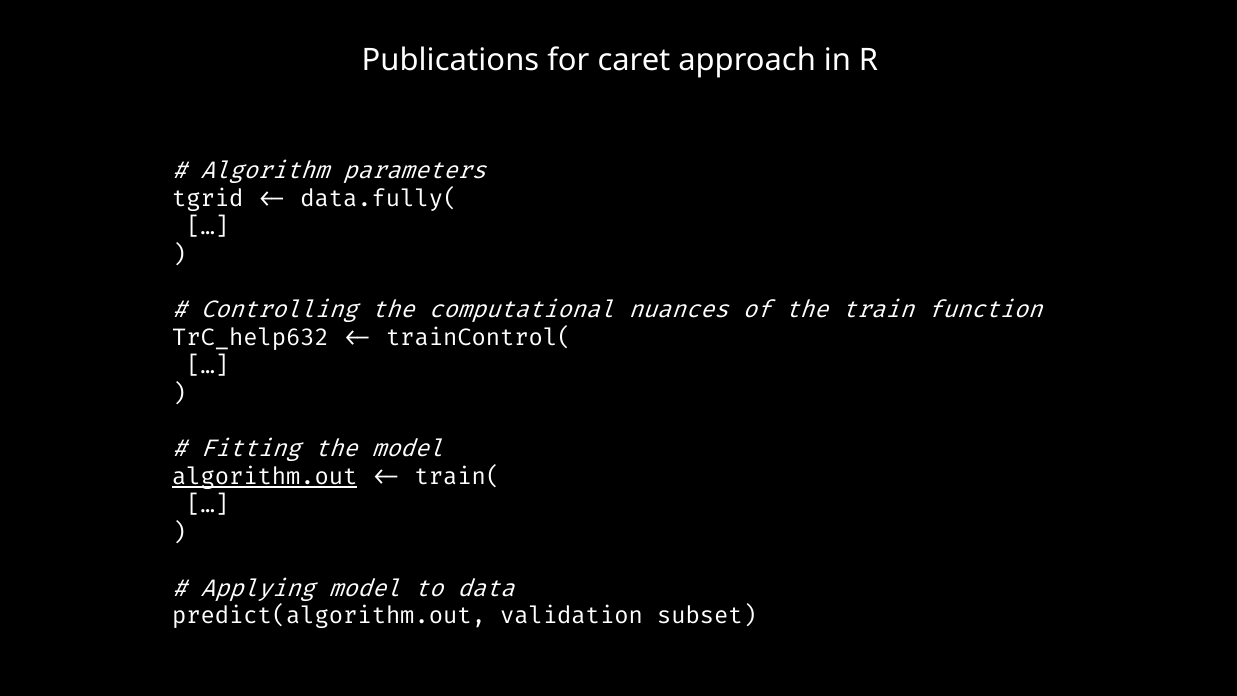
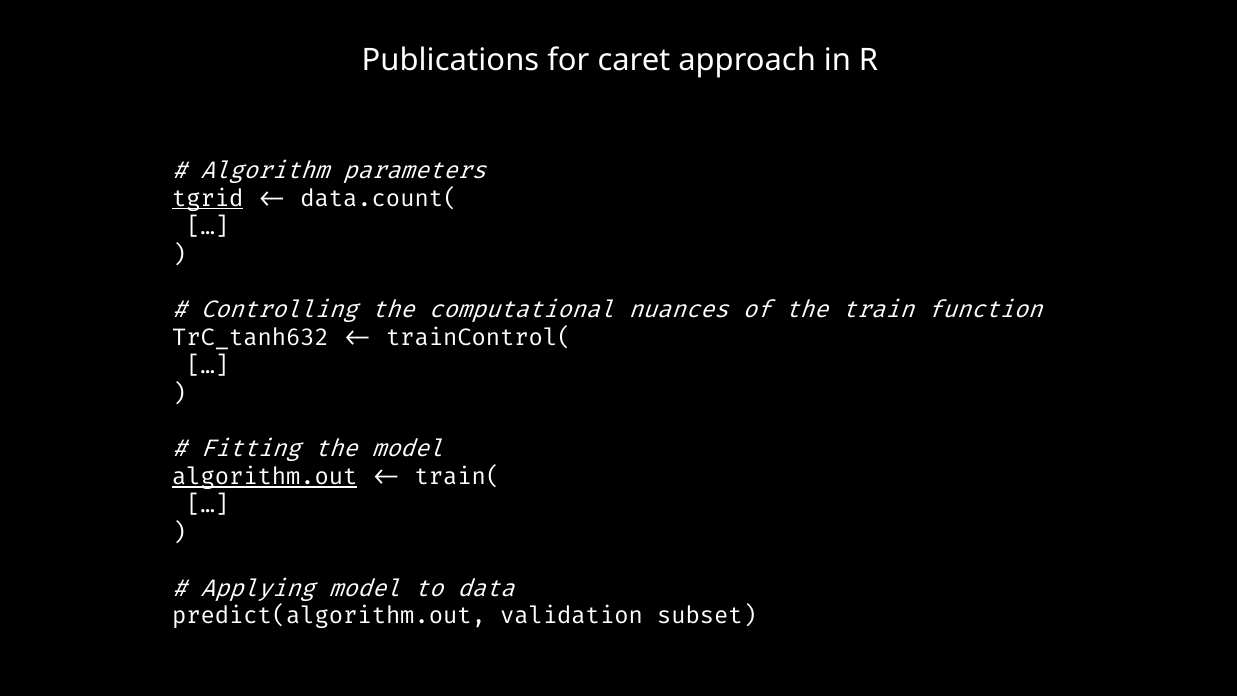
tgrid underline: none -> present (208, 199)
data.fully(: data.fully( -> data.count( (379, 199)
TrC_help632: TrC_help632 -> TrC_tanh632 (251, 338)
